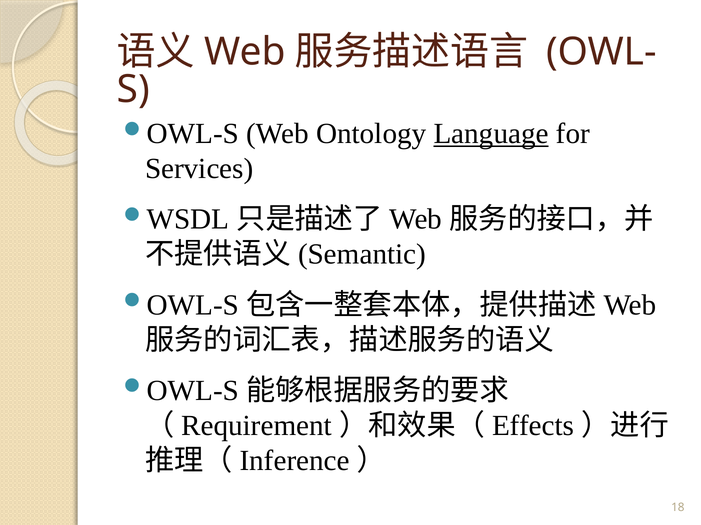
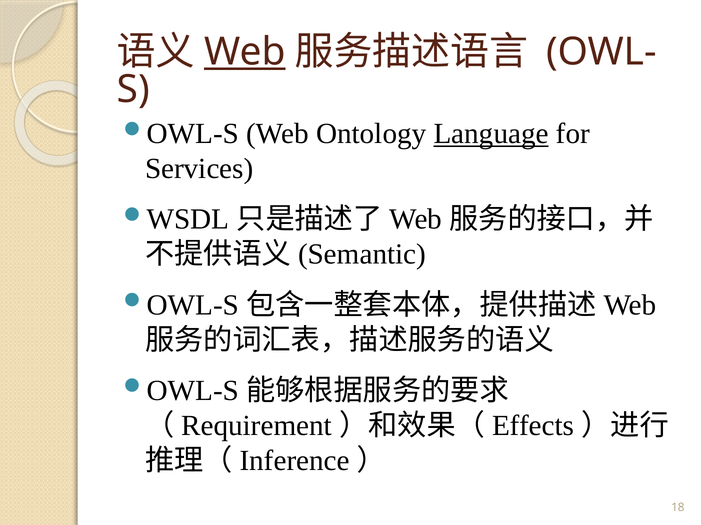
Web underline: none -> present (245, 52)
